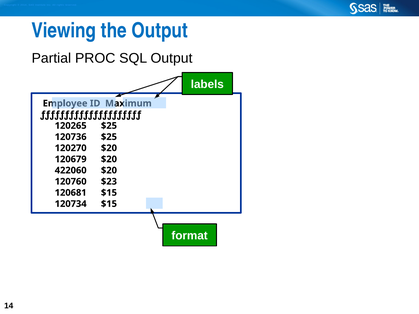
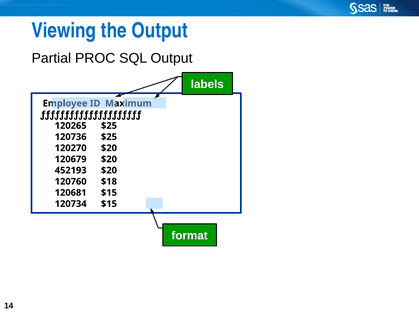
422060: 422060 -> 452193 (71, 170)
$23: $23 -> $18 (109, 182)
